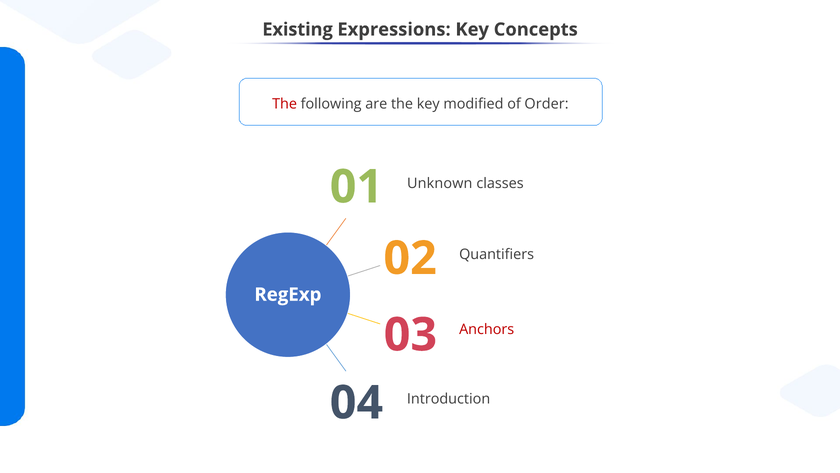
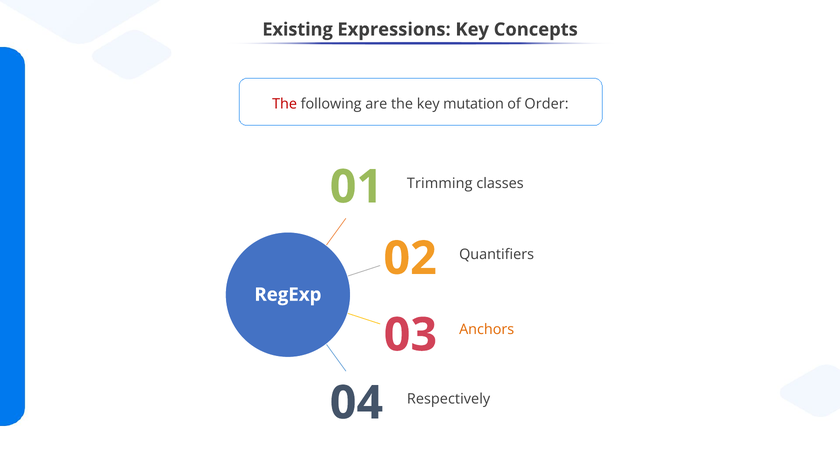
modified: modified -> mutation (474, 104)
Unknown: Unknown -> Trimming (440, 183)
Anchors colour: red -> orange (487, 329)
Introduction: Introduction -> Respectively (449, 399)
